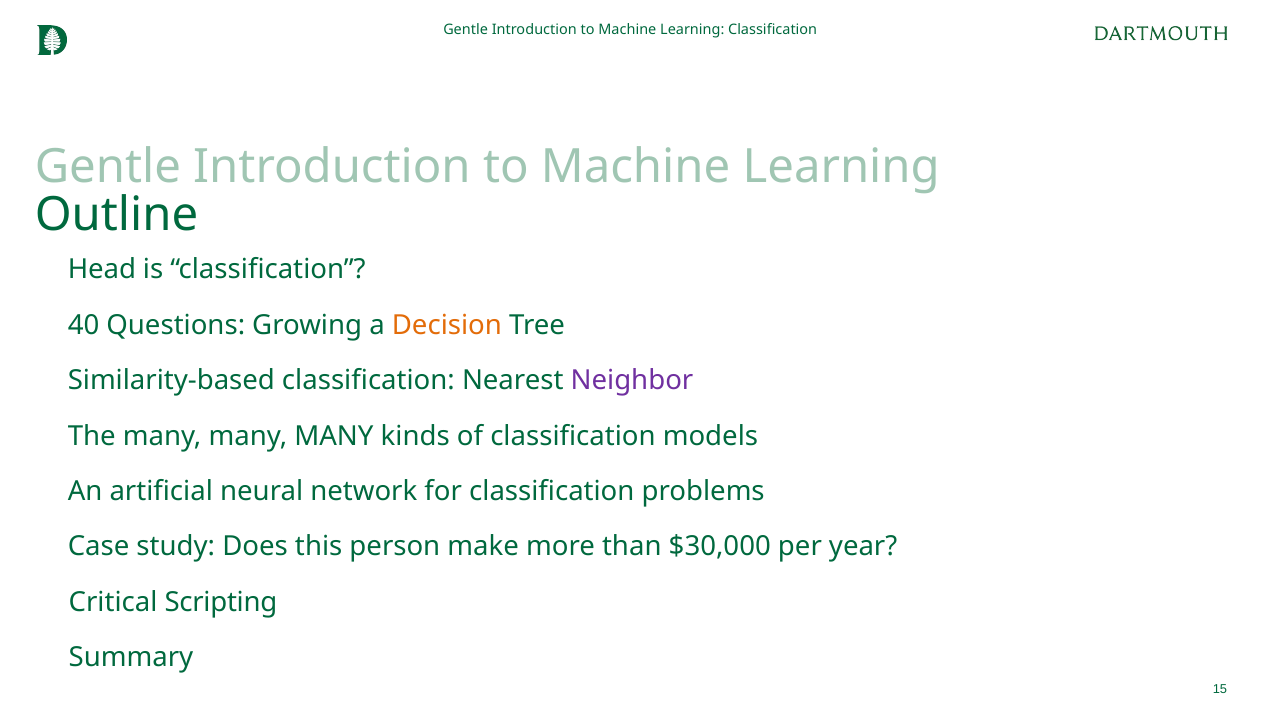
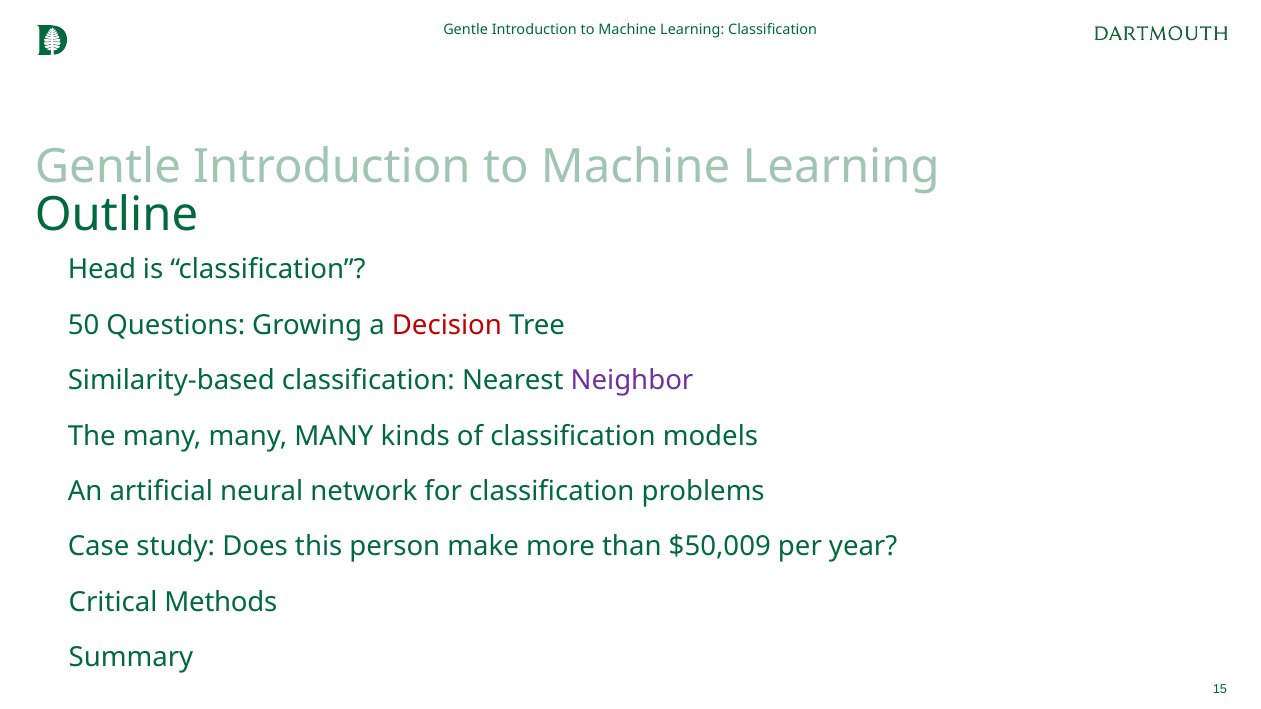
40: 40 -> 50 (84, 325)
Decision colour: orange -> red (447, 325)
$30,000: $30,000 -> $50,009 (720, 547)
Scripting: Scripting -> Methods (221, 603)
